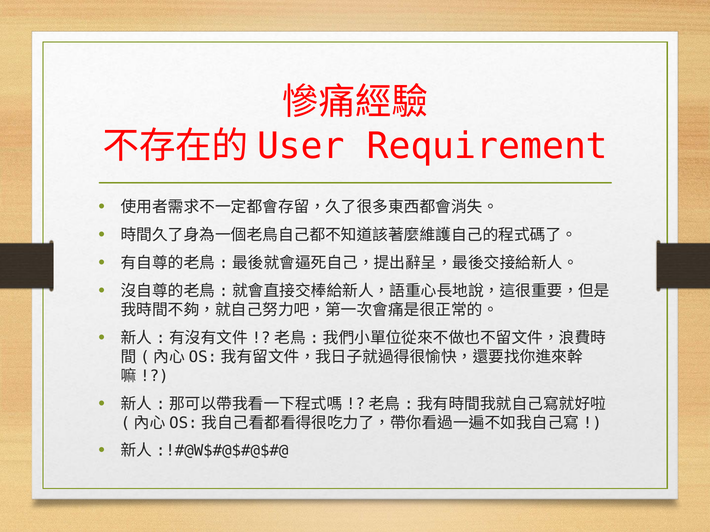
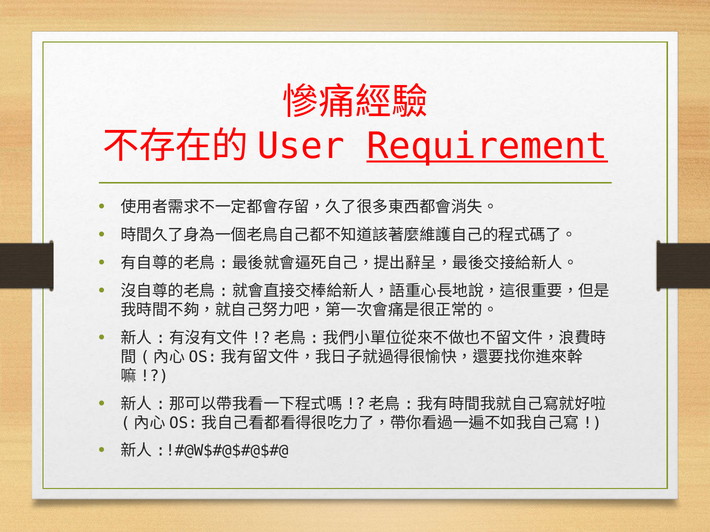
Requirement underline: none -> present (487, 146)
